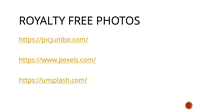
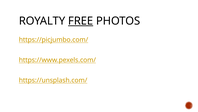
FREE underline: none -> present (81, 21)
